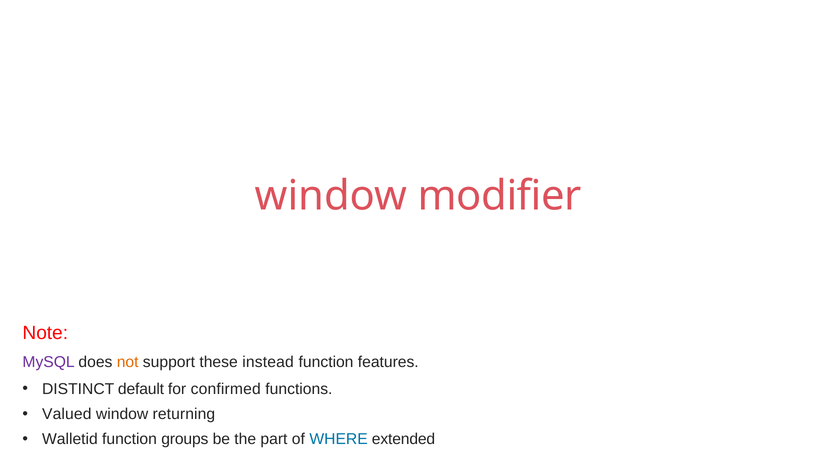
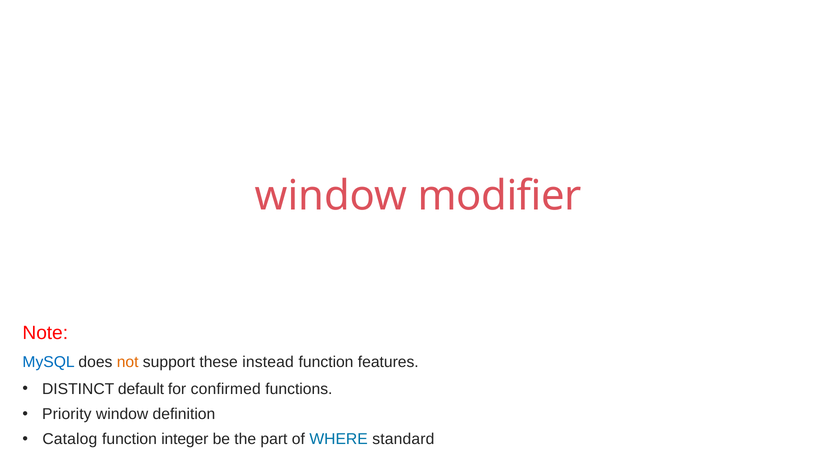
MySQL colour: purple -> blue (49, 362)
Valued: Valued -> Priority (67, 414)
returning: returning -> definition (184, 414)
Walletid: Walletid -> Catalog (70, 440)
groups: groups -> integer (185, 440)
extended: extended -> standard (403, 440)
